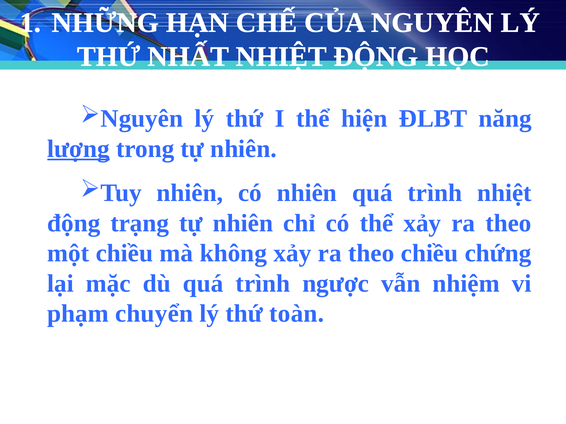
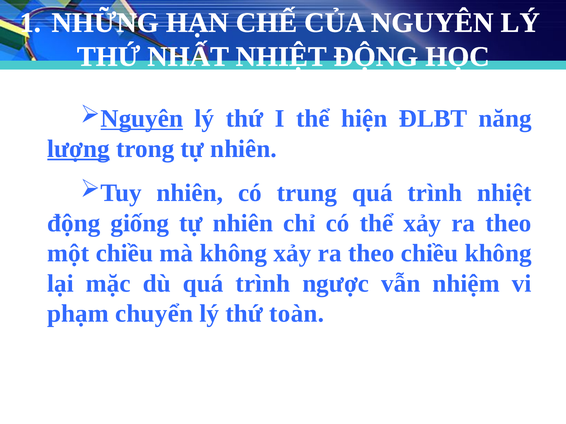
Nguyên underline: none -> present (142, 119)
có nhiên: nhiên -> trung (307, 193)
trạng: trạng -> giống (140, 223)
chiều chứng: chứng -> không (498, 254)
